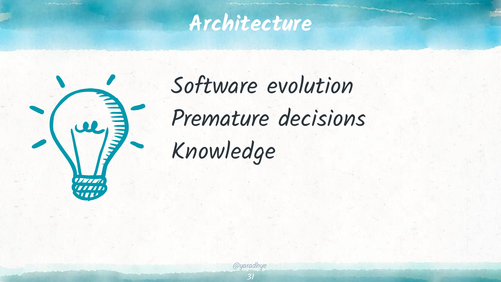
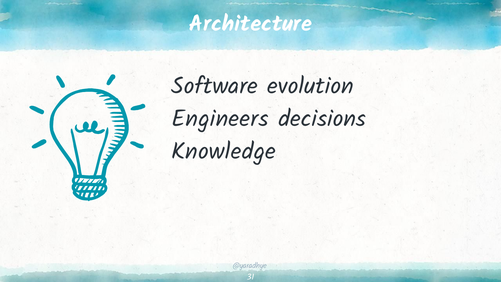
Premature: Premature -> Engineers (220, 119)
